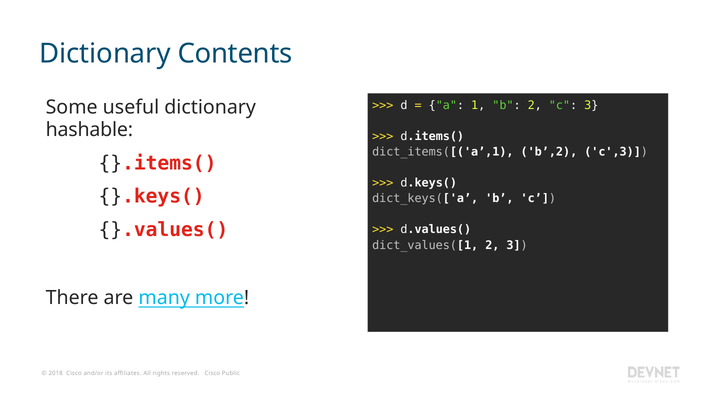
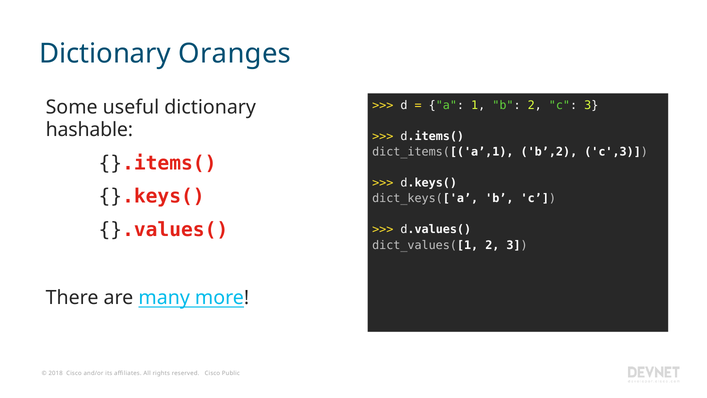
Contents: Contents -> Oranges (235, 53)
